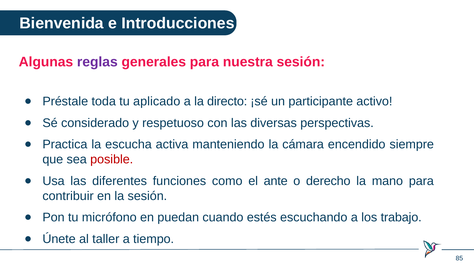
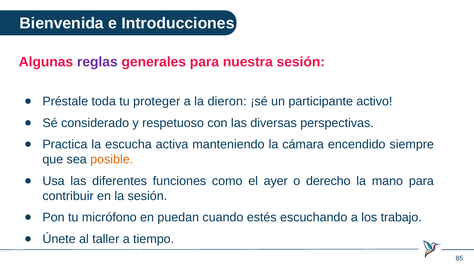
aplicado: aplicado -> proteger (157, 102)
directo: directo -> dieron (227, 102)
posible colour: red -> orange (112, 160)
ante: ante -> ayer (276, 181)
